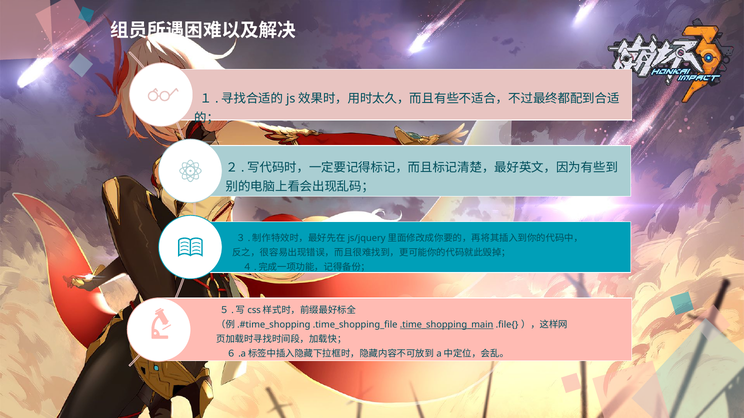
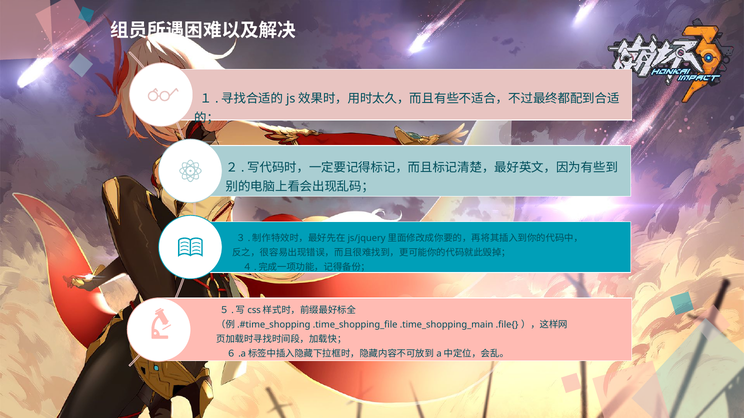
.time_shopping_main underline: present -> none (447, 325)
